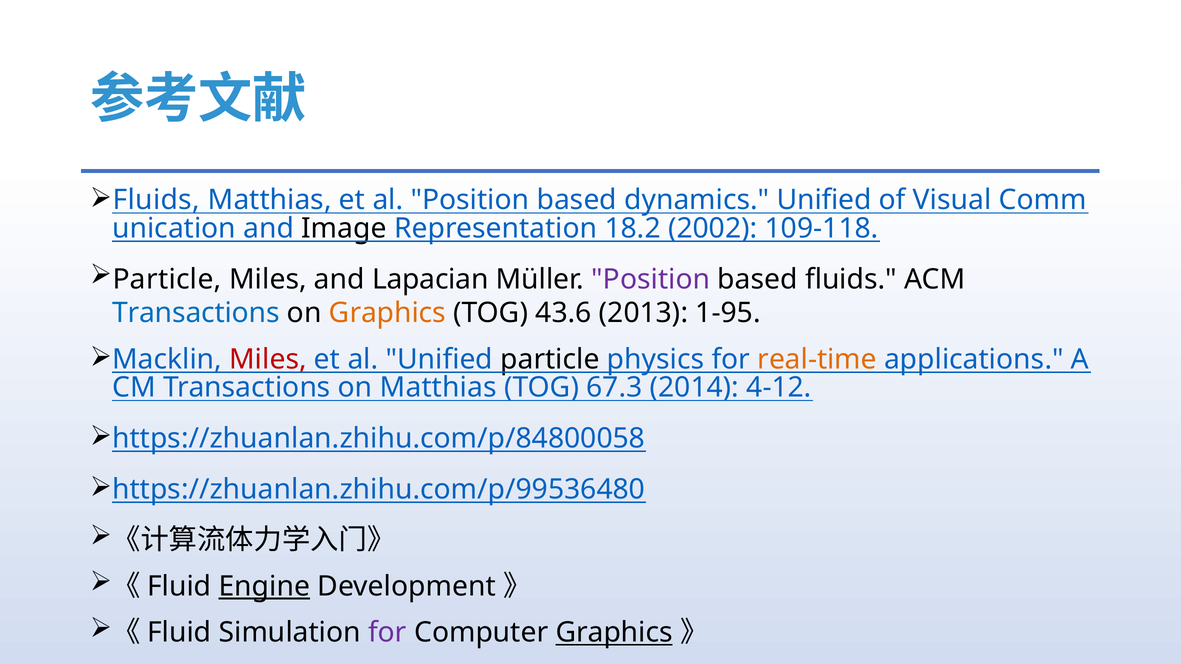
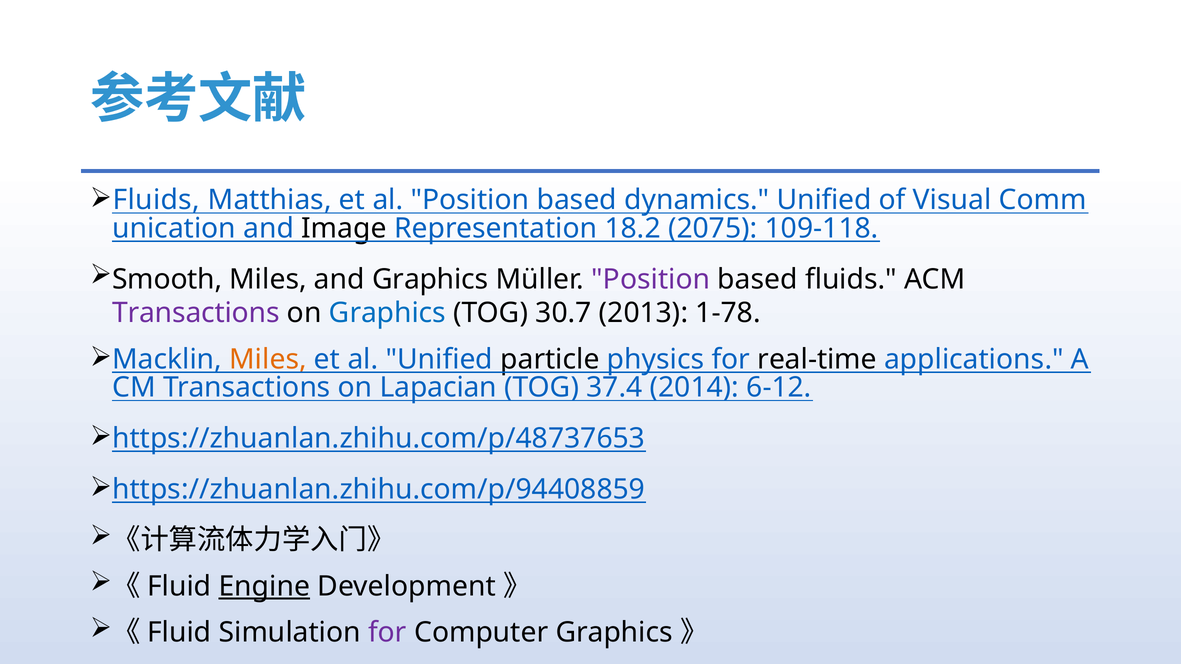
2002: 2002 -> 2075 (713, 228)
Particle: Particle -> Smooth (167, 279)
and Lapacian: Lapacian -> Graphics (430, 279)
Transactions colour: blue -> purple (196, 313)
Graphics colour: orange -> blue (387, 313)
43.6: 43.6 -> 30.7 (564, 313)
1-95: 1-95 -> 1-78 (728, 313)
Miles colour: red -> orange (268, 360)
real-time colour: orange -> black (817, 360)
on Matthias: Matthias -> Lapacian (438, 388)
67.3: 67.3 -> 37.4 (614, 388)
4-12: 4-12 -> 6-12 (779, 388)
https://zhuanlan.zhihu.com/p/84800058: https://zhuanlan.zhihu.com/p/84800058 -> https://zhuanlan.zhihu.com/p/48737653 (379, 439)
https://zhuanlan.zhihu.com/p/99536480: https://zhuanlan.zhihu.com/p/99536480 -> https://zhuanlan.zhihu.com/p/94408859 (379, 489)
Graphics underline: present -> none (614, 633)
